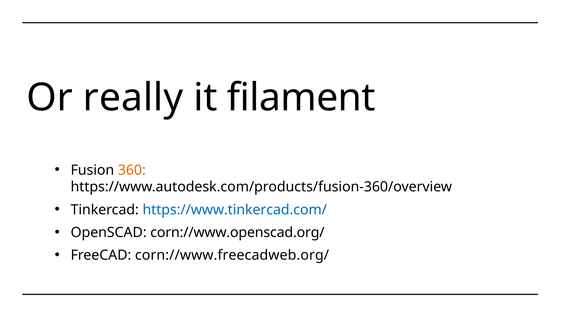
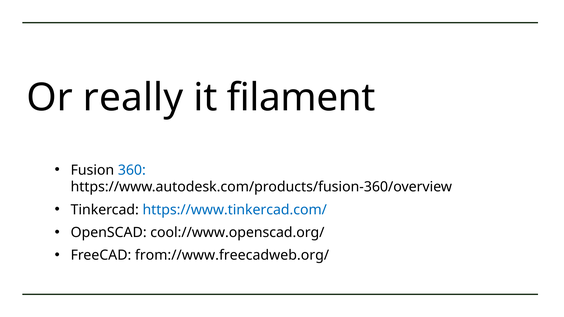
360 colour: orange -> blue (132, 170)
corn://www.openscad.org/: corn://www.openscad.org/ -> cool://www.openscad.org/ (237, 233)
corn://www.freecadweb.org/: corn://www.freecadweb.org/ -> from://www.freecadweb.org/ (232, 256)
